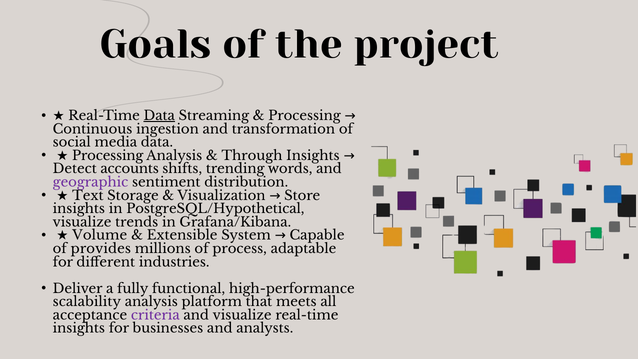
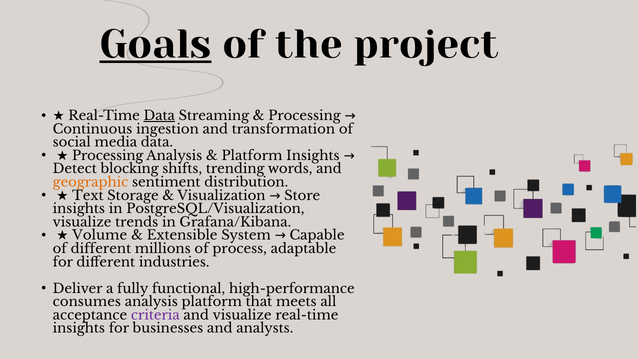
Goals underline: none -> present (156, 44)
Through: Through -> Platform (252, 156)
accounts: accounts -> blocking (130, 169)
geographic colour: purple -> orange (90, 182)
PostgreSQL/Hypothetical: PostgreSQL/Hypothetical -> PostgreSQL/Visualization (215, 209)
of provides: provides -> different (101, 249)
scalability: scalability -> consumes (87, 302)
